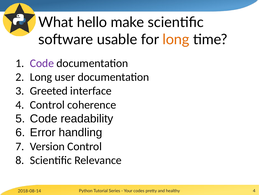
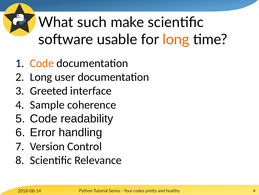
hello: hello -> such (92, 22)
Code colour: purple -> orange (42, 63)
4 Control: Control -> Sample (47, 104)
